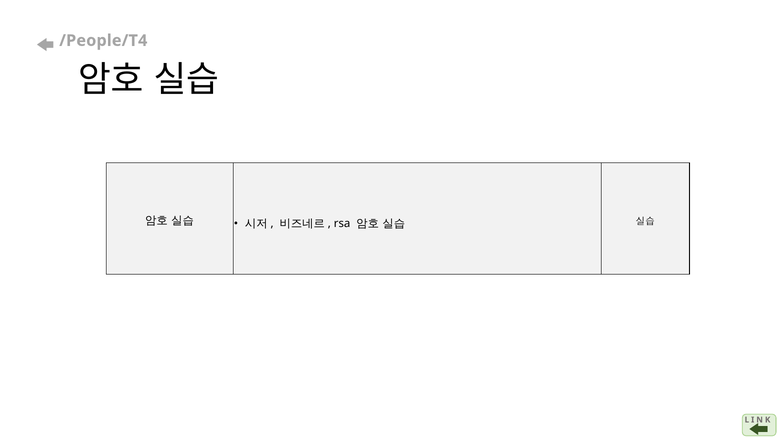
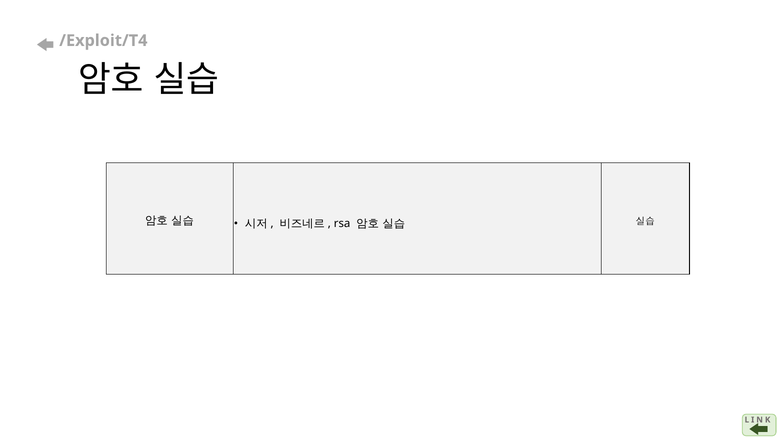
/People/T4: /People/T4 -> /Exploit/T4 (103, 41)
